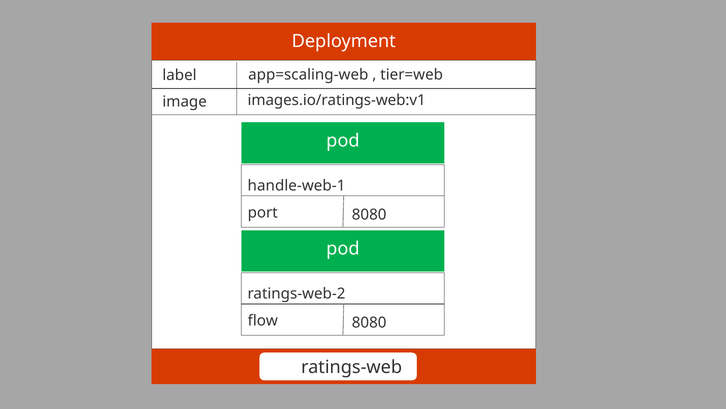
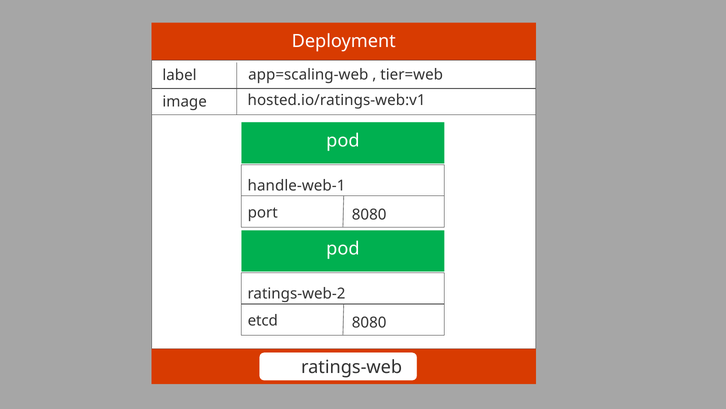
images.io/ratings-web:v1: images.io/ratings-web:v1 -> hosted.io/ratings-web:v1 (337, 100)
flow: flow -> etcd (263, 320)
